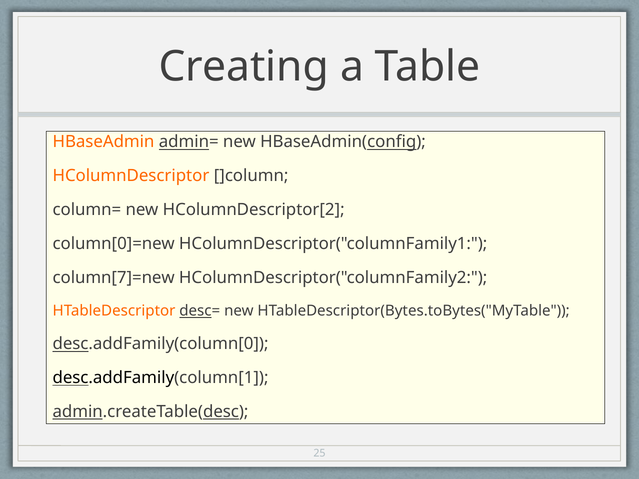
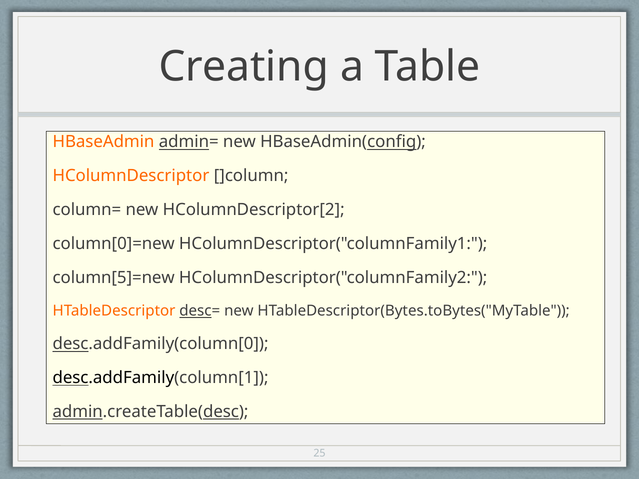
column[7]=new: column[7]=new -> column[5]=new (114, 278)
